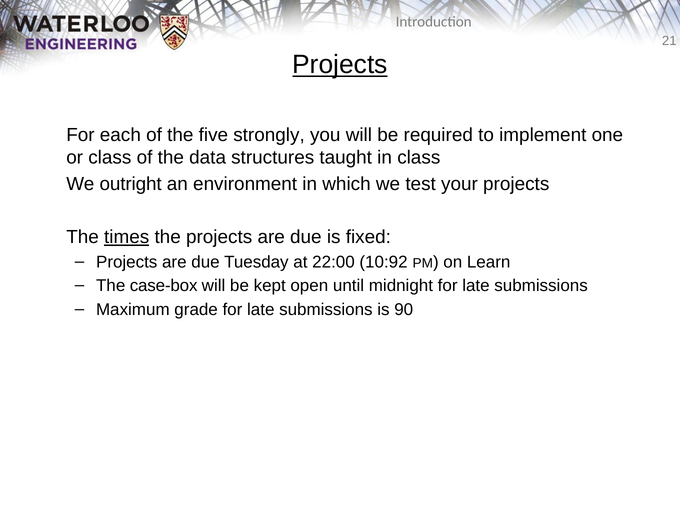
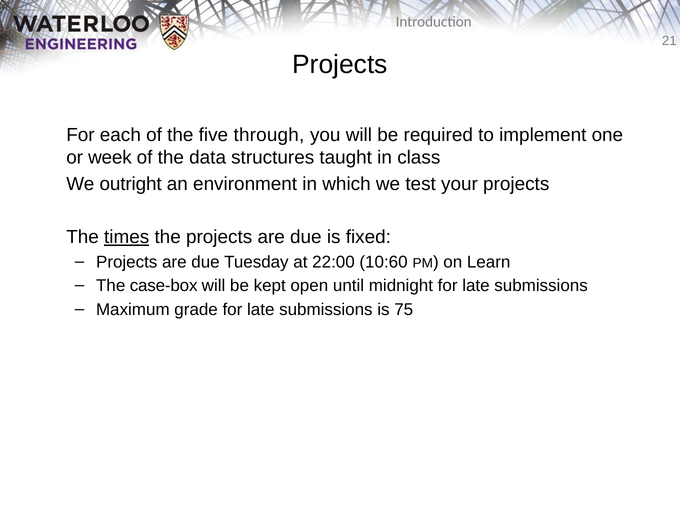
Projects underline: present -> none (340, 65)
strongly: strongly -> through (269, 135)
or class: class -> week (110, 158)
10:92: 10:92 -> 10:60 (384, 262)
90: 90 -> 75 (404, 309)
